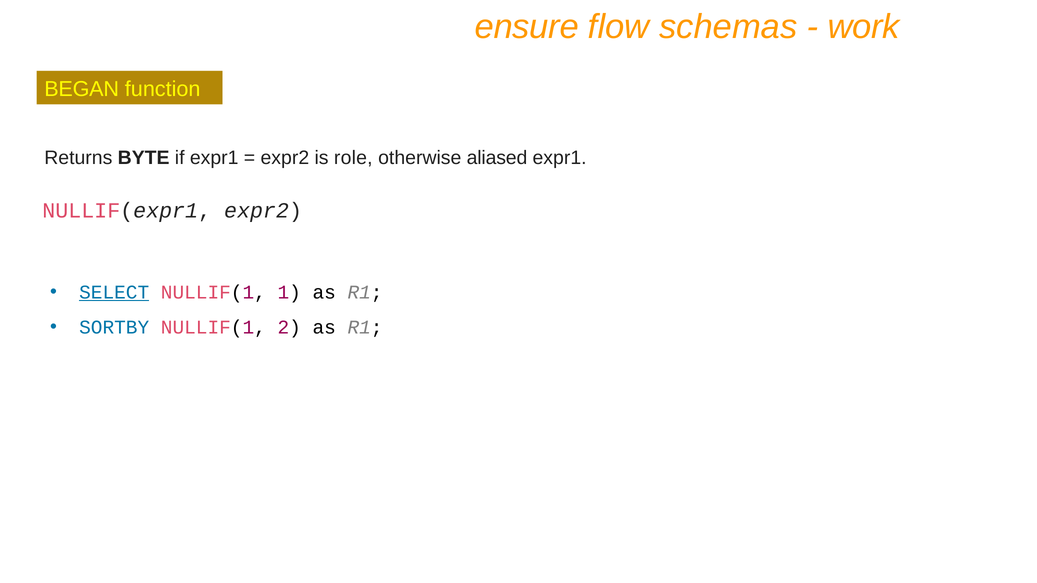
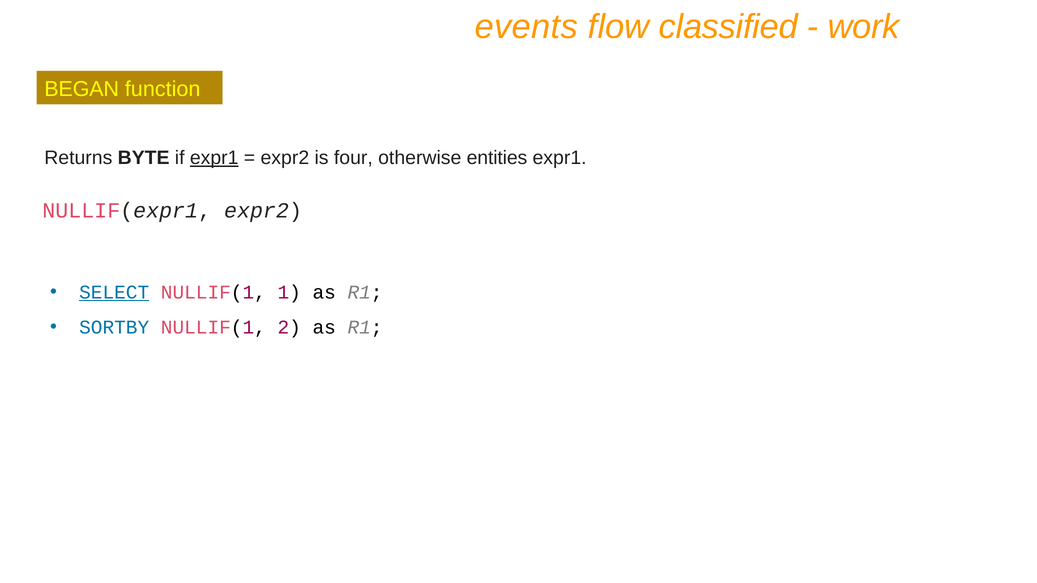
ensure: ensure -> events (526, 27)
schemas: schemas -> classified (728, 27)
expr1 underline: none -> present (214, 158)
role: role -> four (353, 158)
aliased: aliased -> entities (497, 158)
